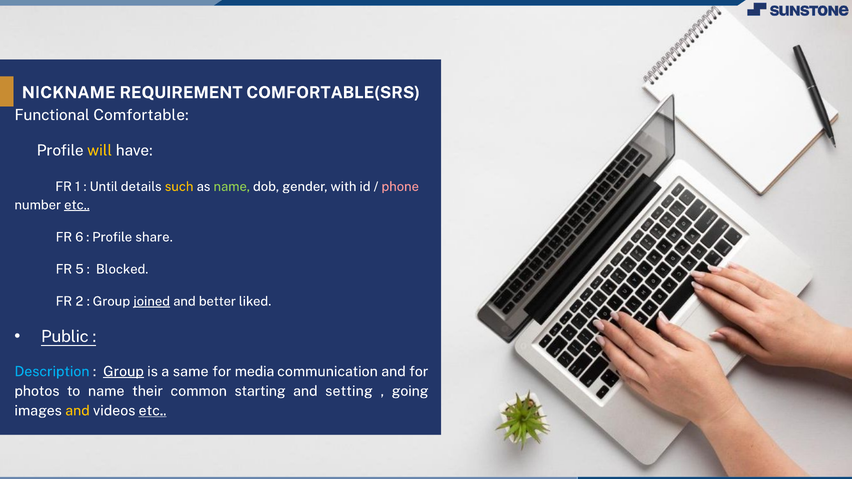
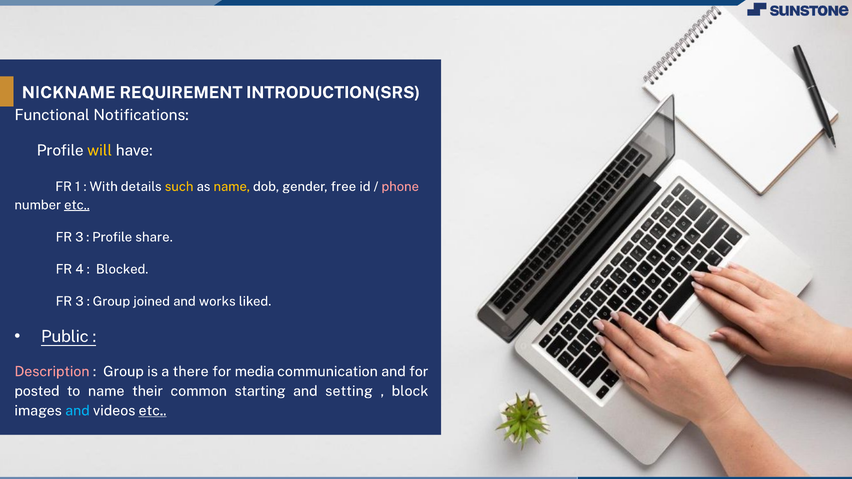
COMFORTABLE(SRS: COMFORTABLE(SRS -> INTRODUCTION(SRS (333, 93)
Comfortable: Comfortable -> Notifications (141, 115)
Until: Until -> With (104, 187)
name colour: light green -> yellow (232, 187)
with: with -> free (343, 187)
6: 6 -> 3 (79, 237)
5: 5 -> 4 (79, 269)
2: 2 -> 3 (79, 302)
joined underline: present -> none (152, 302)
better: better -> works (217, 302)
Description colour: light blue -> pink (52, 372)
Group underline: present -> none (123, 372)
same: same -> there (191, 372)
photos: photos -> posted (37, 391)
going: going -> block (410, 391)
and colour: yellow -> light blue (77, 411)
